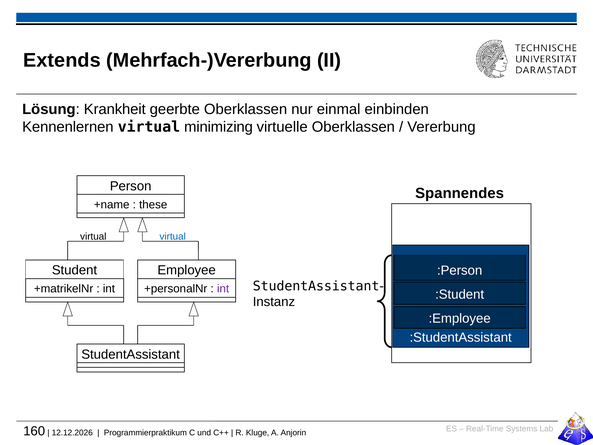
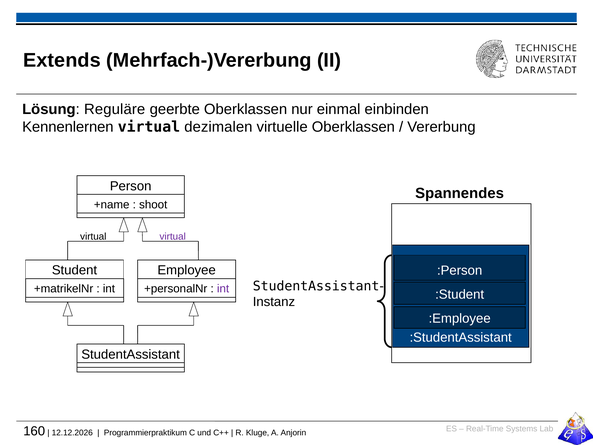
Krankheit: Krankheit -> Reguläre (115, 109)
minimizing: minimizing -> dezimalen (218, 127)
these: these -> shoot (153, 205)
virtual colour: blue -> purple (173, 237)
